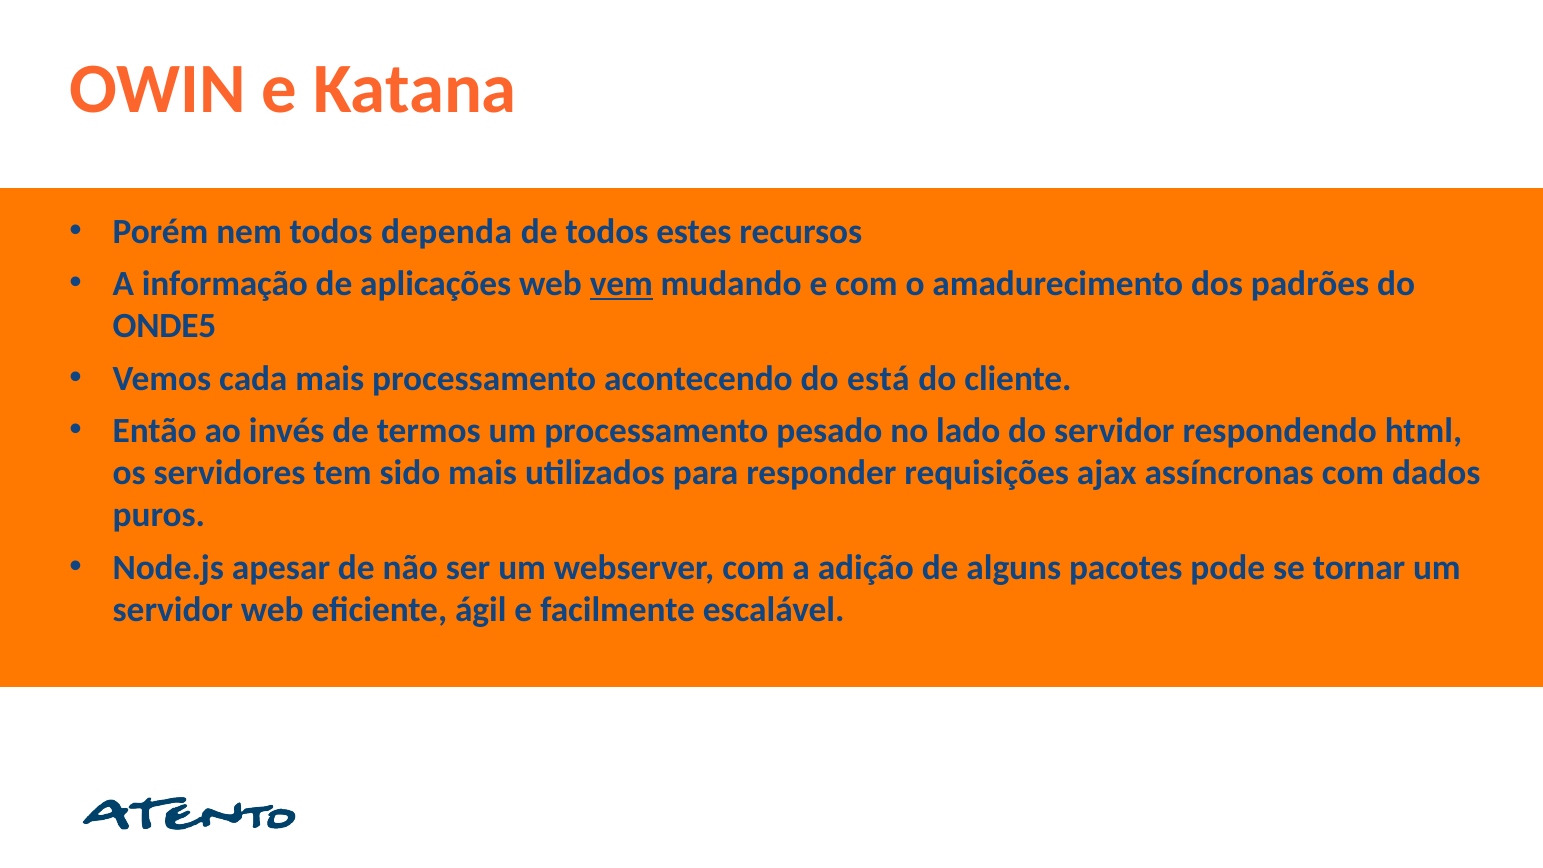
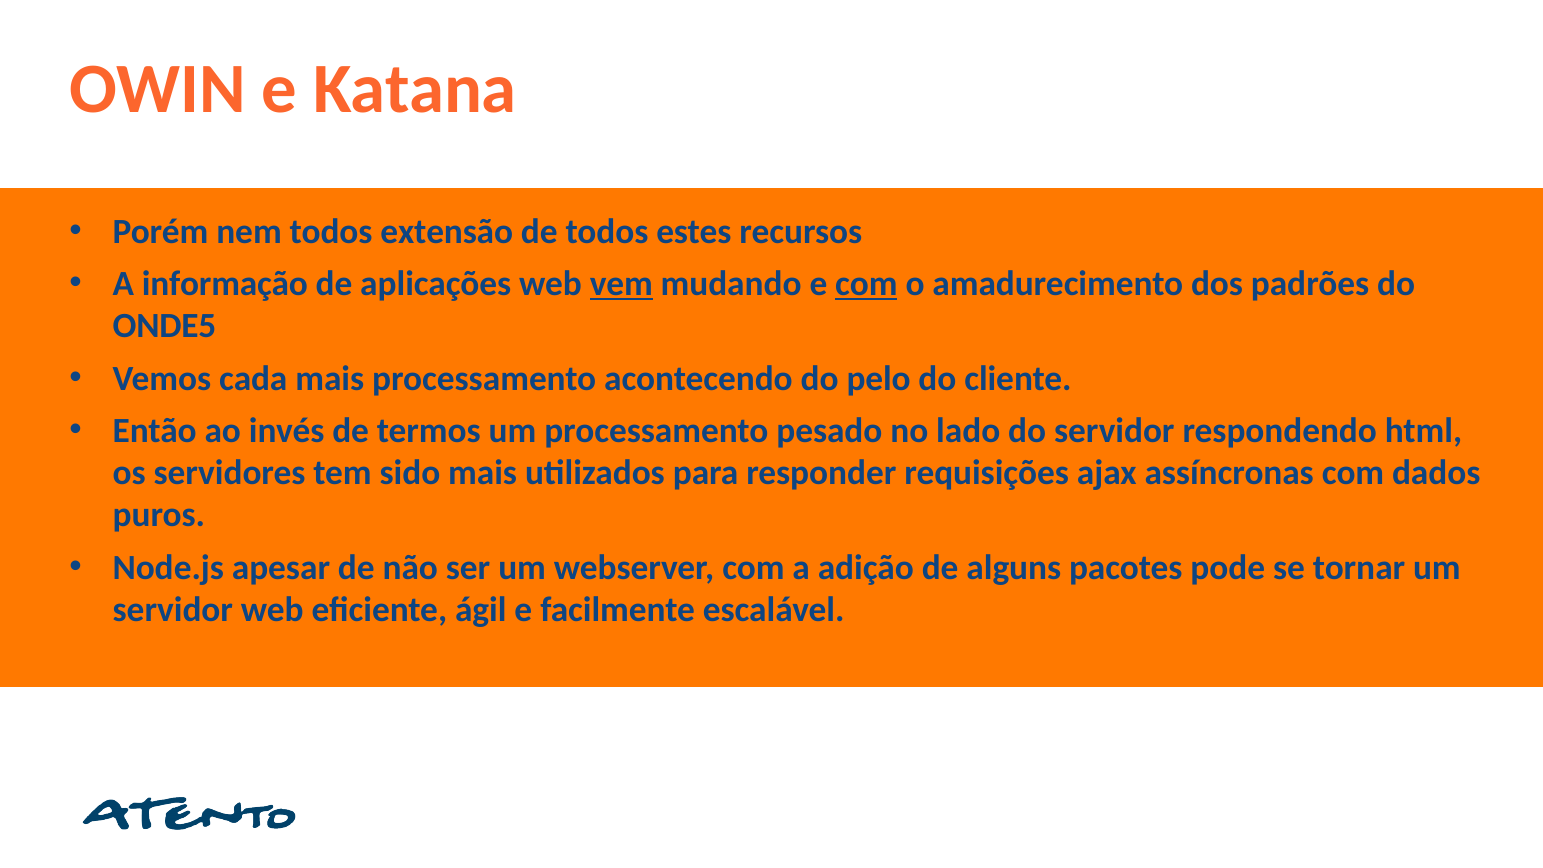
dependa: dependa -> extensão (447, 232)
com underline: none -> present (866, 284)
está: está -> pelo (879, 378)
